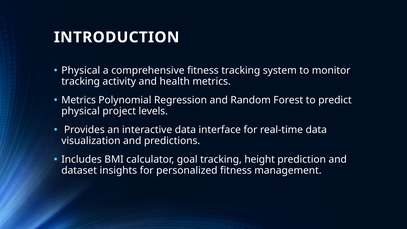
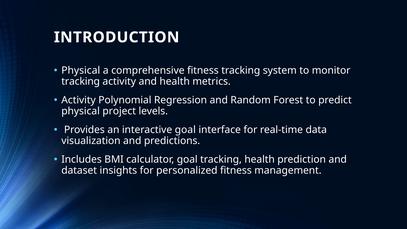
Metrics: Metrics -> Activity (79, 100)
interactive data: data -> goal (185, 130)
tracking height: height -> health (260, 159)
